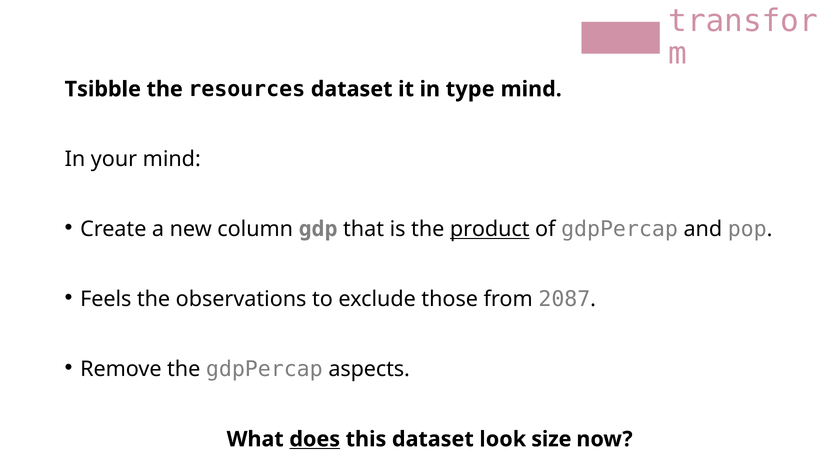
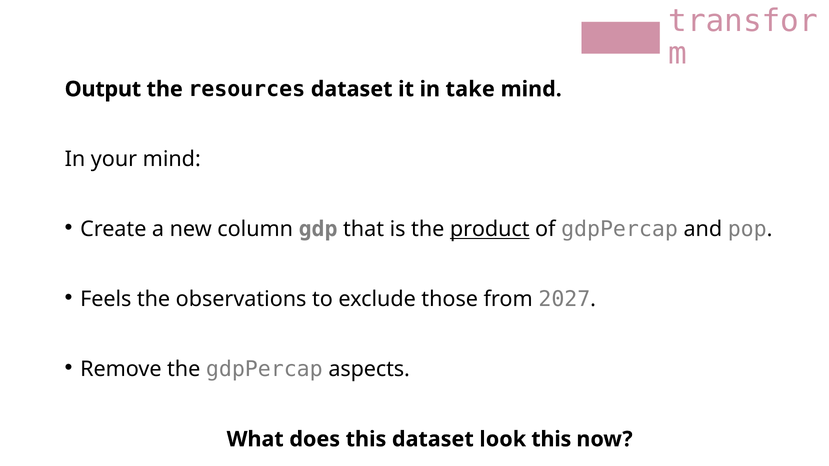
Tsibble: Tsibble -> Output (103, 89)
type: type -> take (470, 89)
2087: 2087 -> 2027 (564, 299)
does underline: present -> none (315, 439)
look size: size -> this (551, 439)
